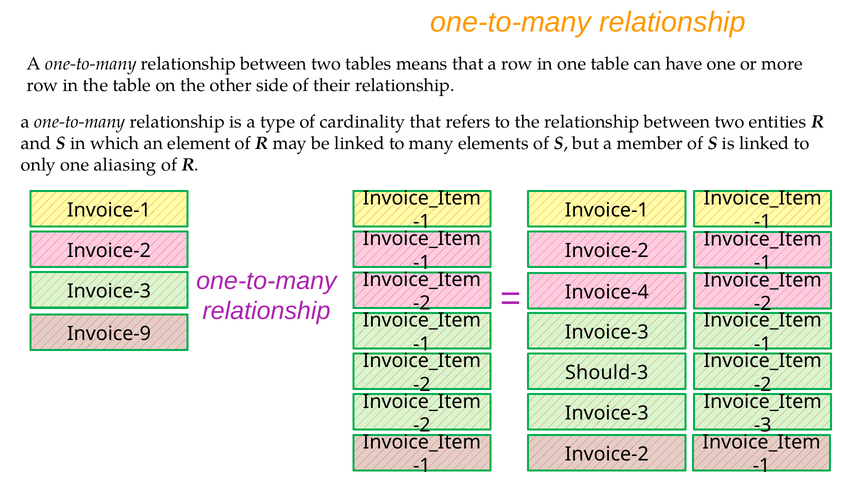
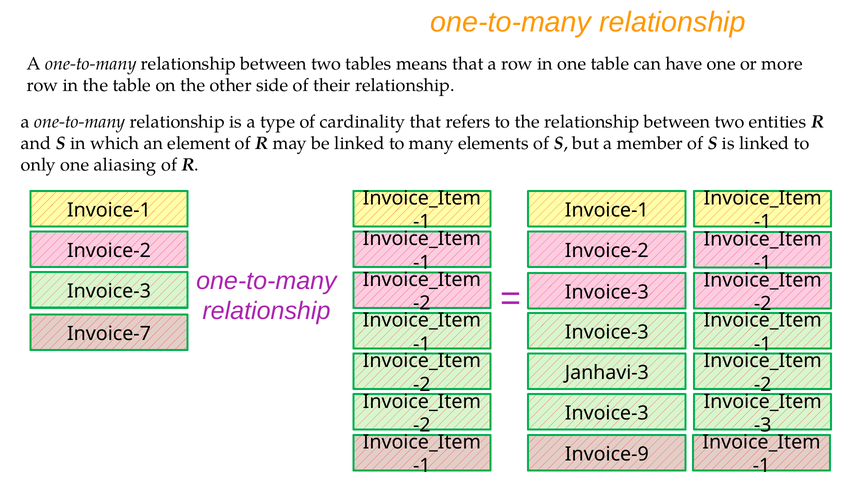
Invoice-4: Invoice-4 -> Invoice-3 (607, 292)
Invoice-9: Invoice-9 -> Invoice-7 (109, 334)
Should-3: Should-3 -> Janhavi-3 (607, 372)
Invoice-2: Invoice-2 -> Invoice-9 (607, 454)
